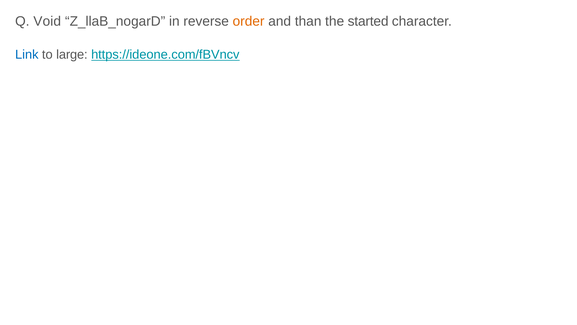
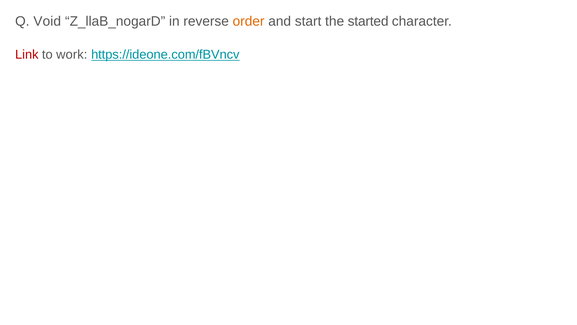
than: than -> start (308, 21)
Link colour: blue -> red (27, 54)
large: large -> work (72, 54)
